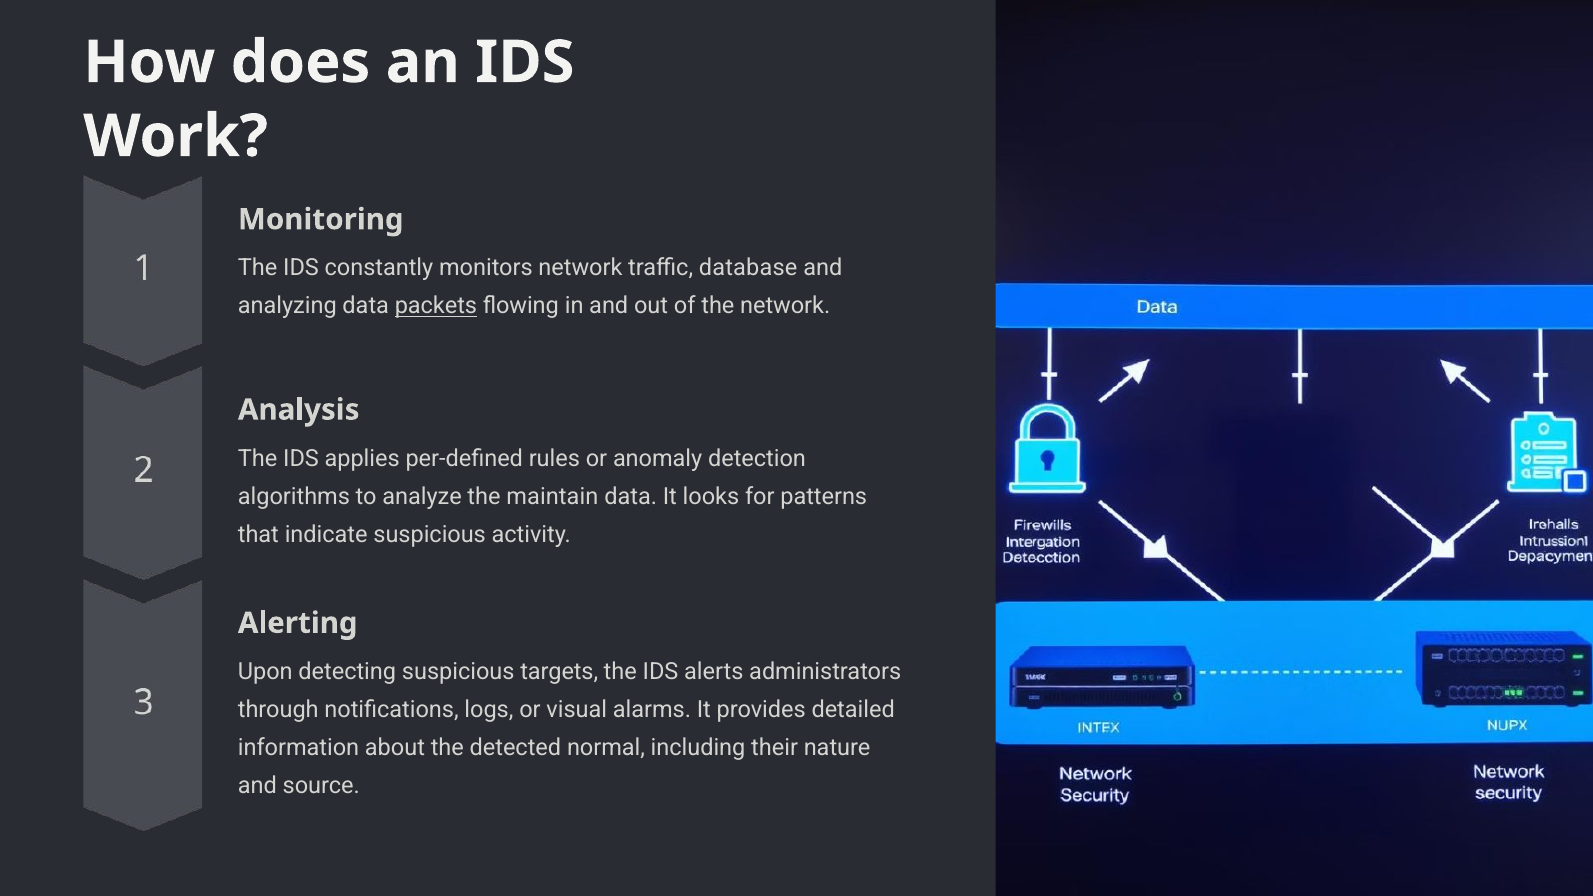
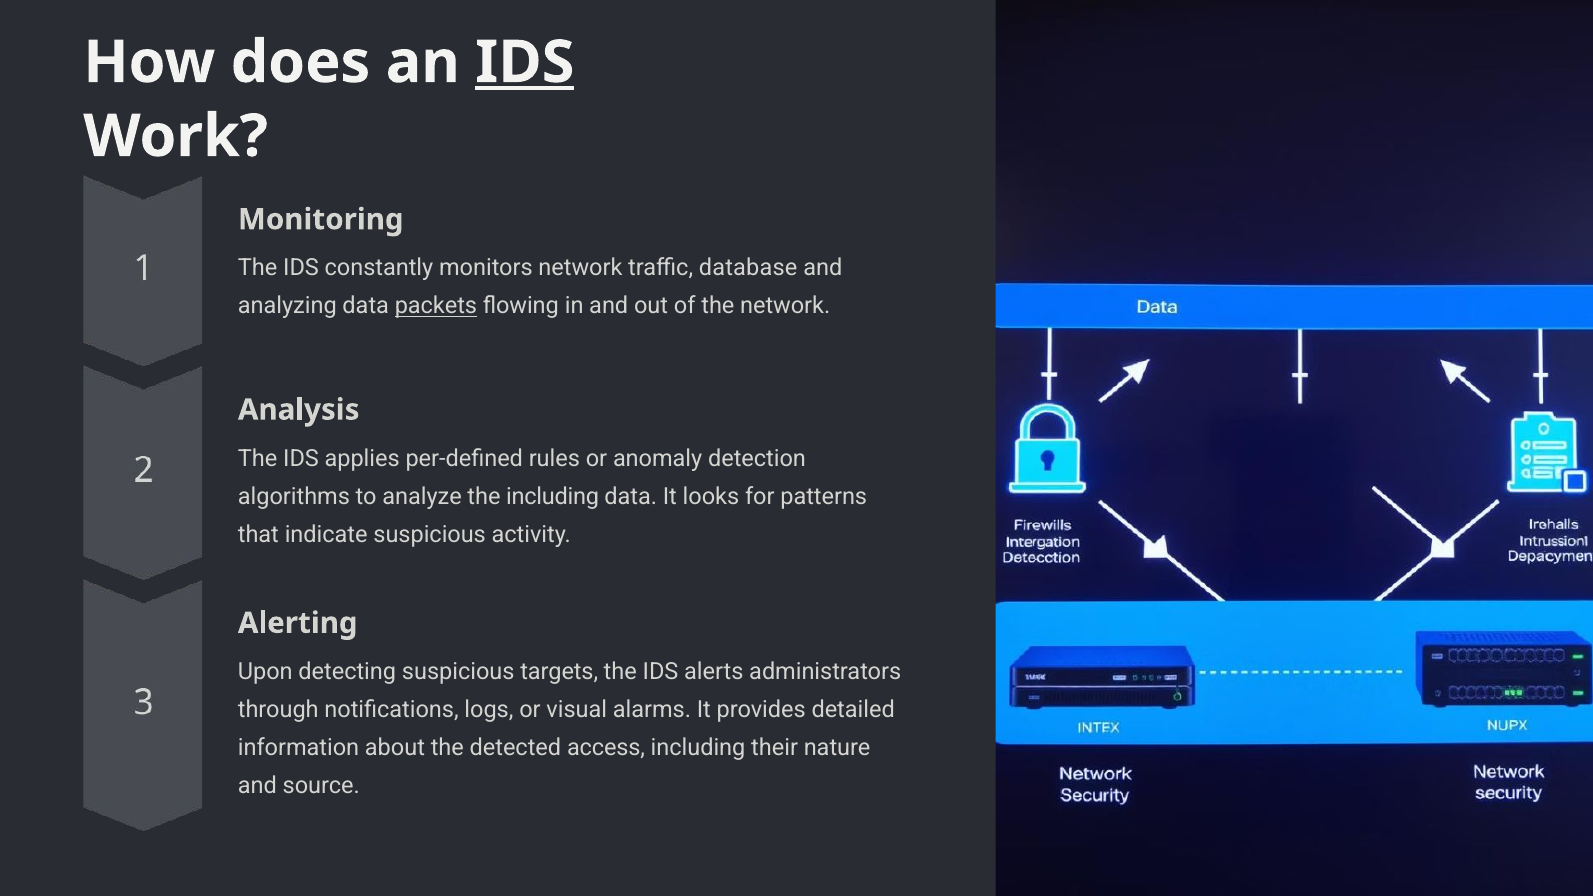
IDS underline: none -> present (525, 62)
the maintain: maintain -> including (553, 496)
normal: normal -> access (606, 748)
